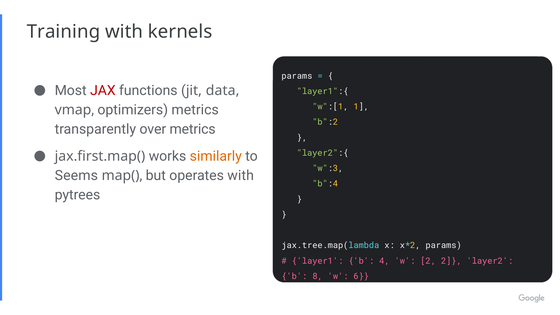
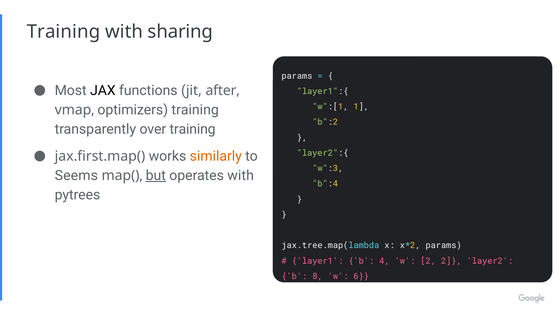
kernels: kernels -> sharing (180, 32)
JAX colour: red -> black (103, 90)
data: data -> after (223, 90)
optimizers metrics: metrics -> training (195, 110)
over metrics: metrics -> training (193, 129)
but underline: none -> present (156, 175)
